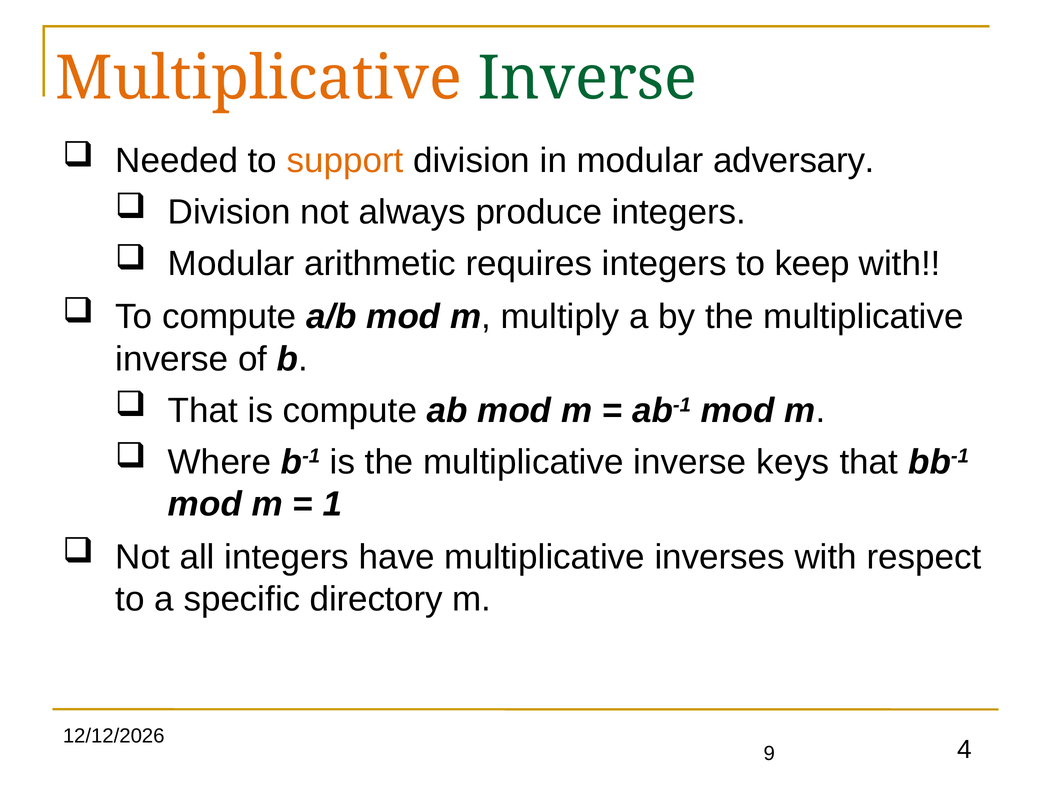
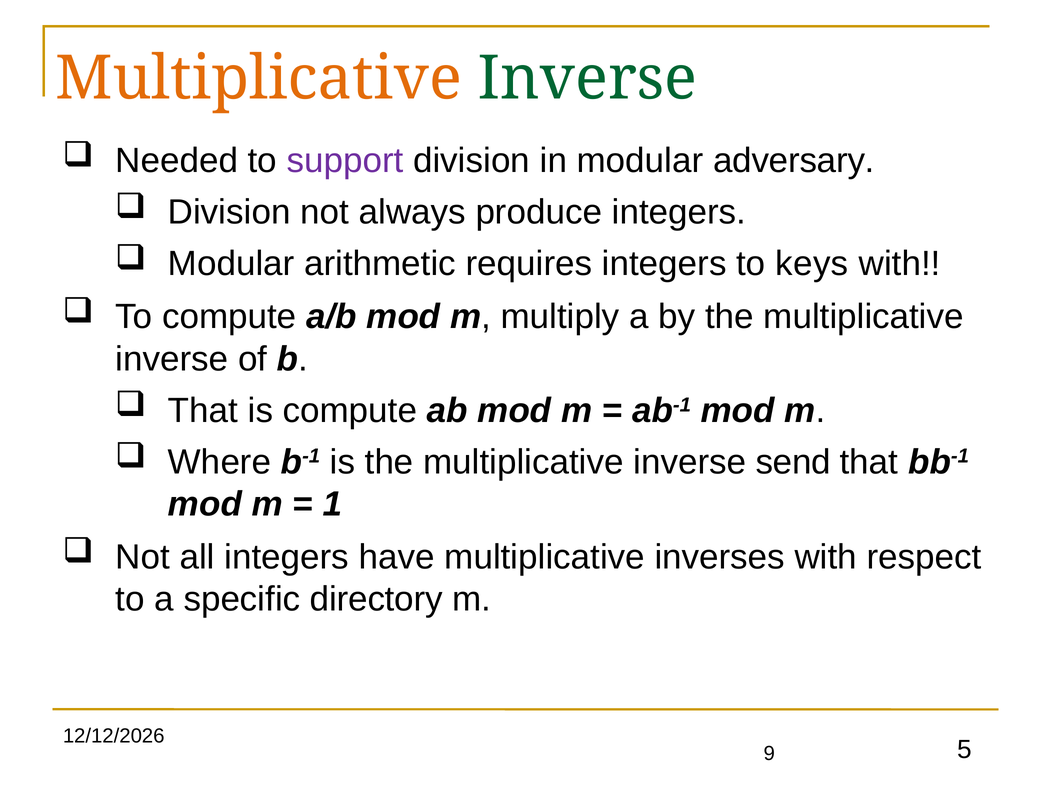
support colour: orange -> purple (345, 161)
keep: keep -> keys (812, 264)
keys: keys -> send (793, 462)
4: 4 -> 5 (965, 750)
